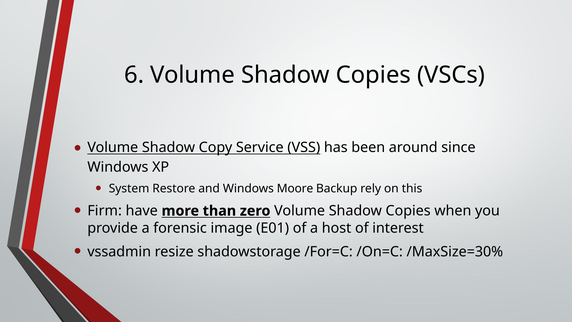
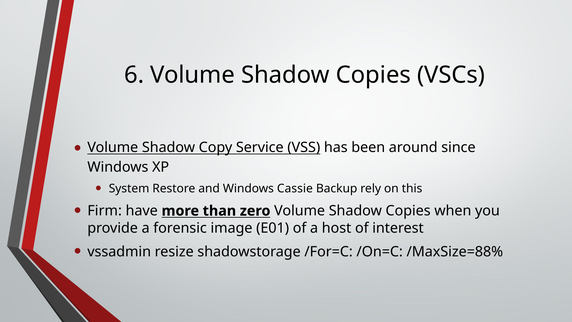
Moore: Moore -> Cassie (295, 188)
/MaxSize=30%: /MaxSize=30% -> /MaxSize=88% (455, 251)
